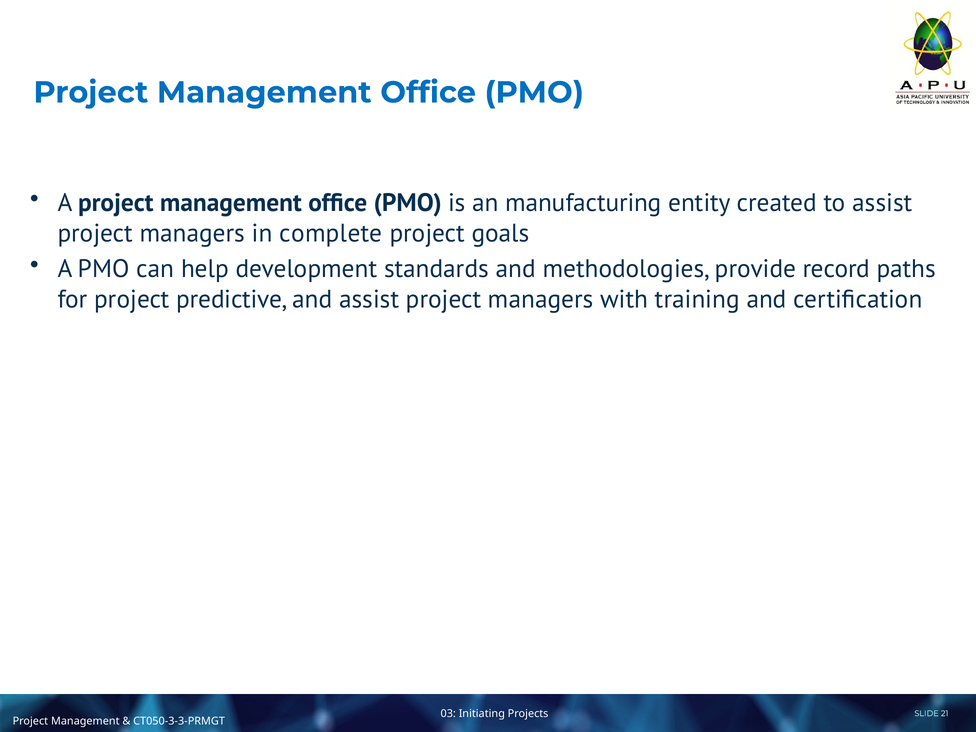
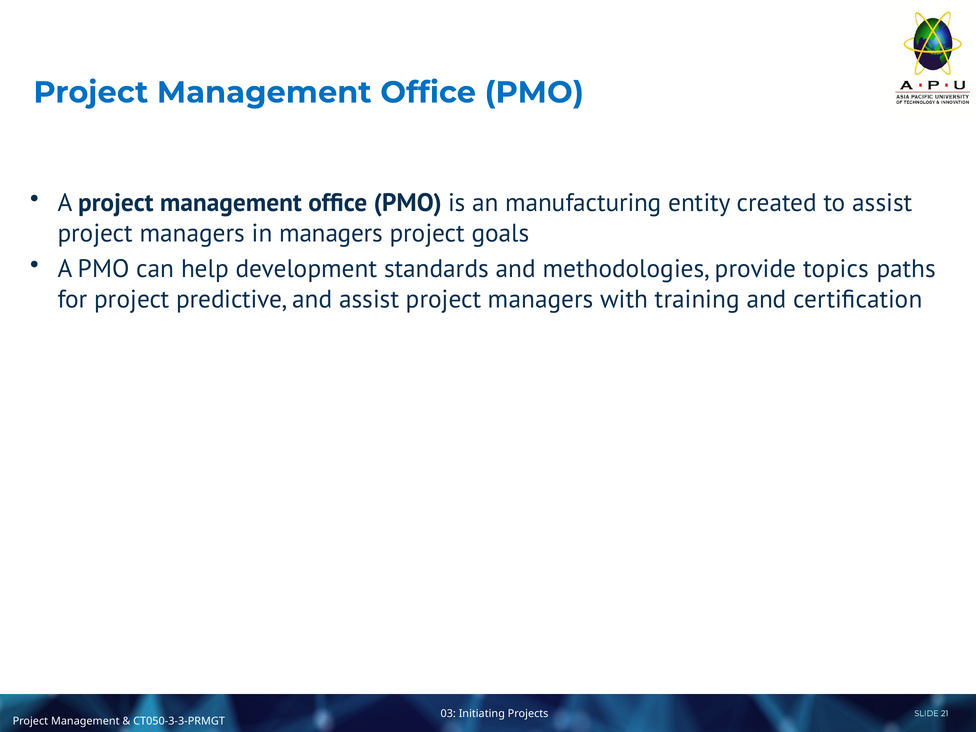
in complete: complete -> managers (331, 234)
record: record -> topics (836, 269)
